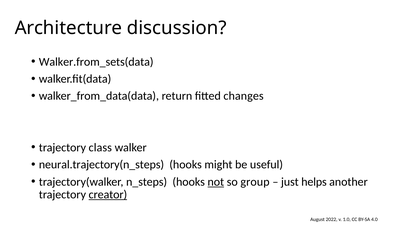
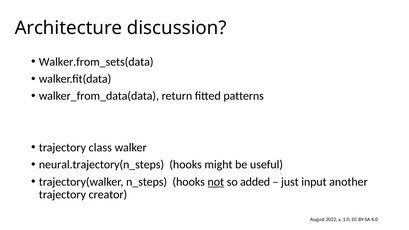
changes: changes -> patterns (244, 96)
group: group -> added (255, 182)
helps: helps -> input (314, 182)
creator underline: present -> none (108, 195)
